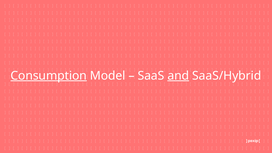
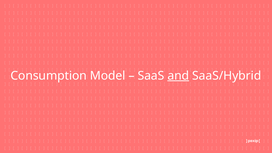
Consumption underline: present -> none (49, 76)
